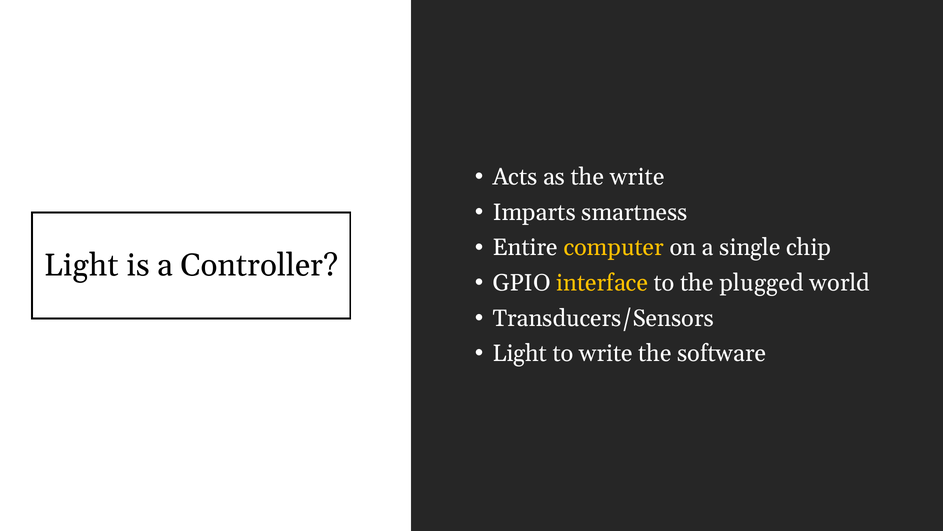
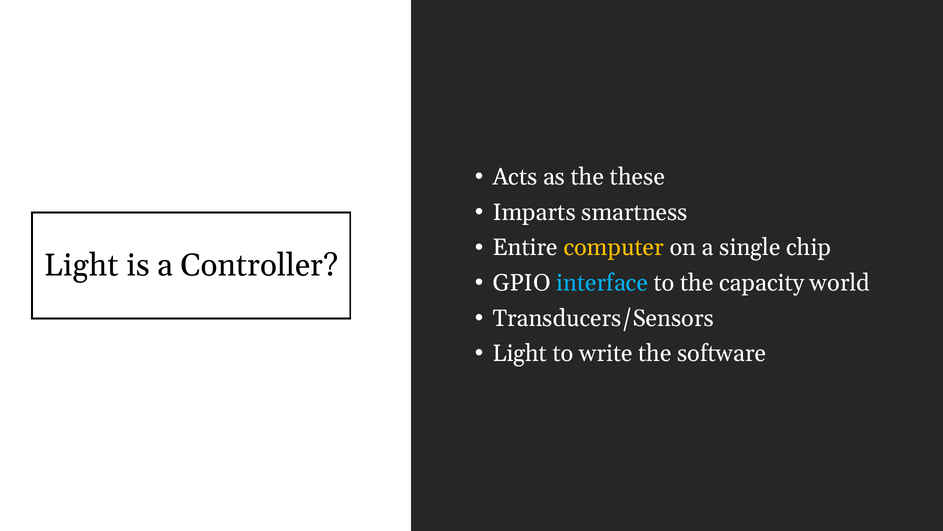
the write: write -> these (637, 177)
interface colour: yellow -> light blue (602, 283)
plugged: plugged -> capacity (762, 283)
